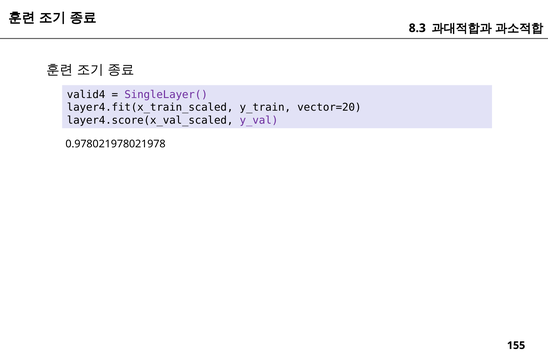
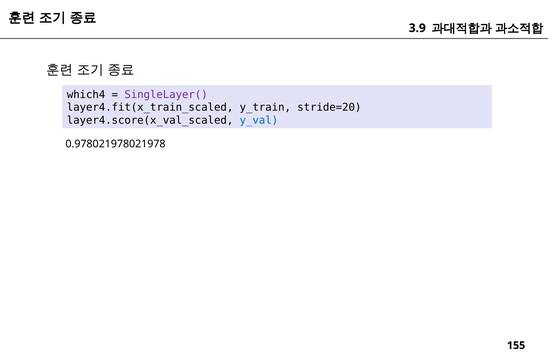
8.3: 8.3 -> 3.9 (417, 28)
valid4: valid4 -> which4 (86, 95)
vector=20: vector=20 -> stride=20 (329, 107)
y_val colour: purple -> blue (259, 120)
